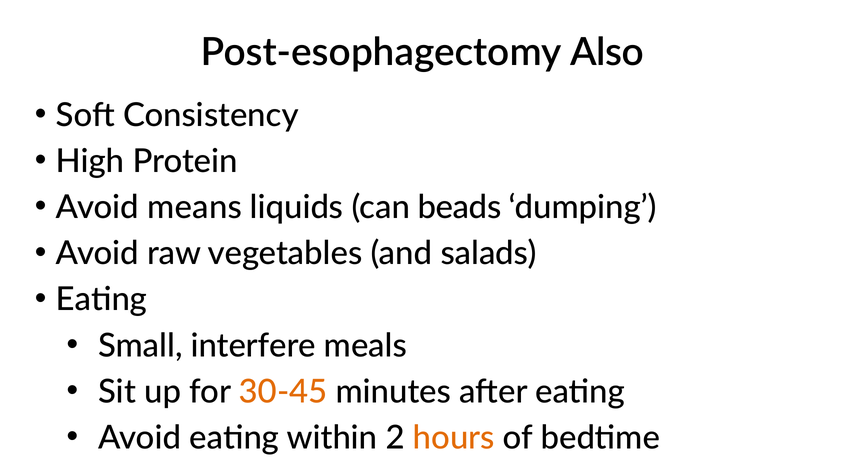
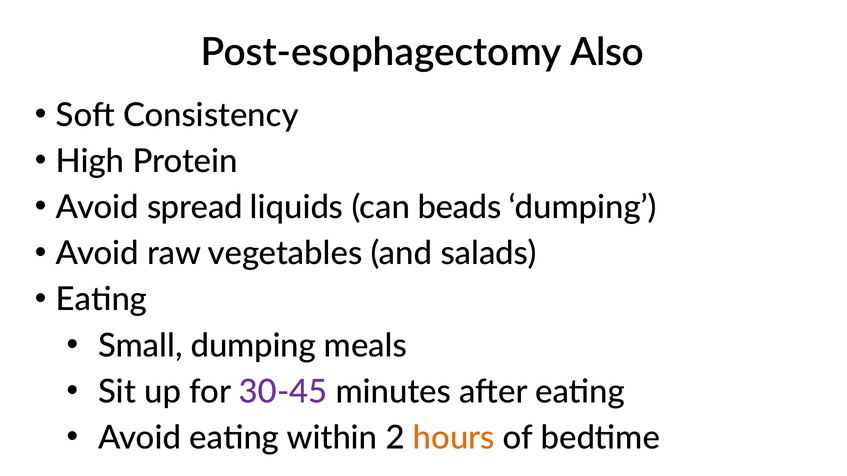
means: means -> spread (195, 208)
Small interfere: interfere -> dumping (253, 346)
30-45 colour: orange -> purple (283, 392)
